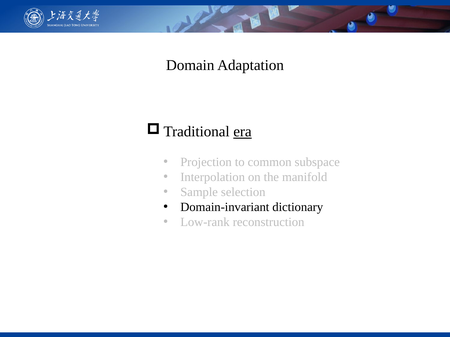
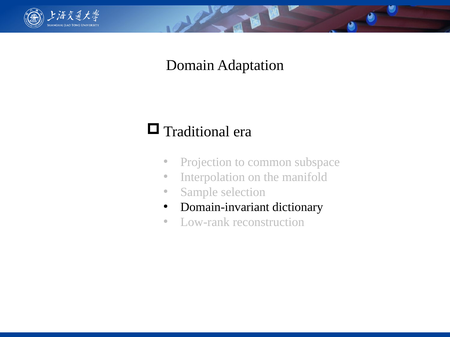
era underline: present -> none (242, 132)
